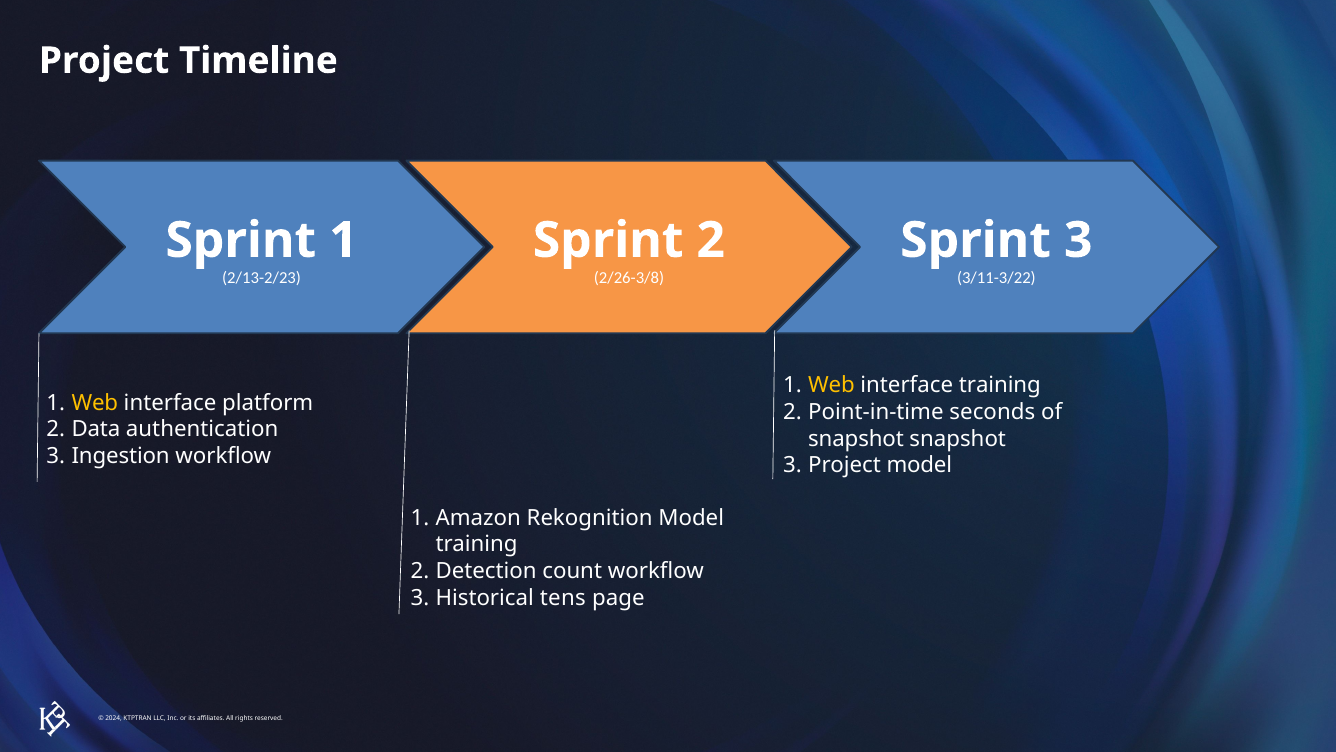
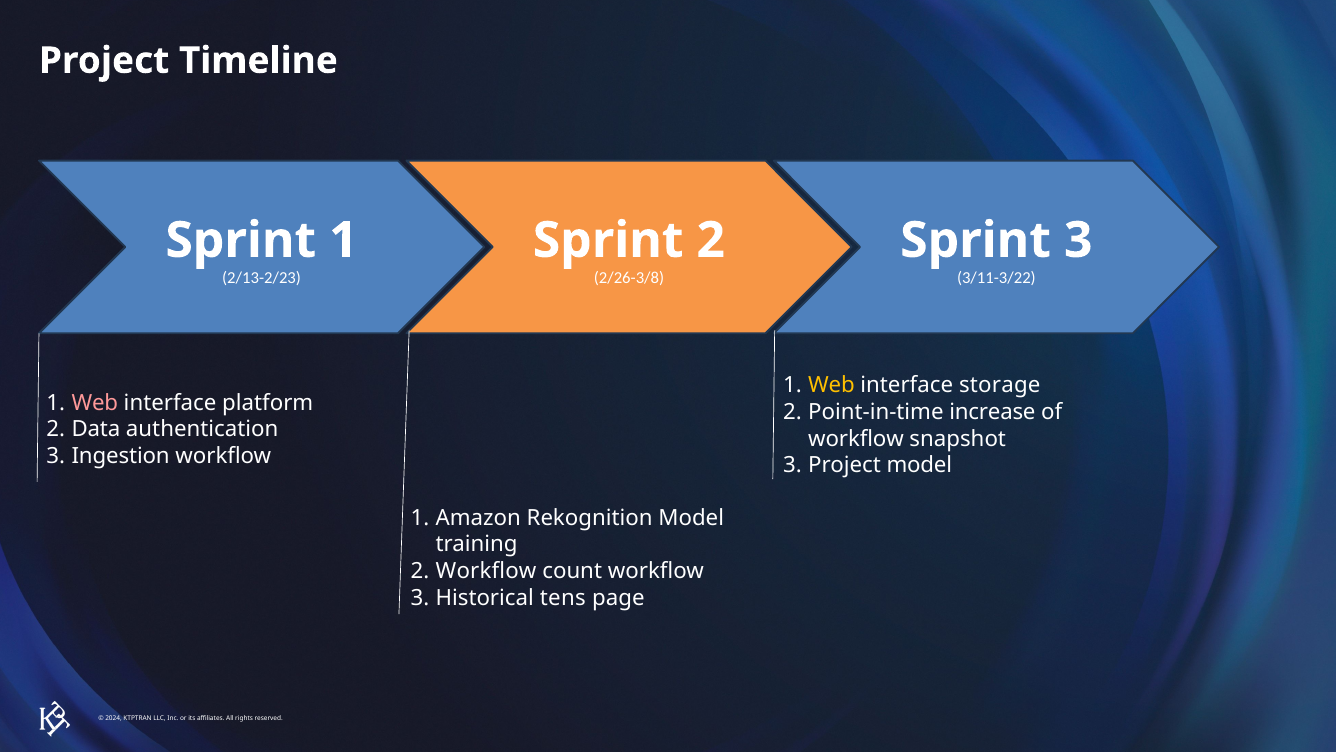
interface training: training -> storage (1000, 385)
Web colour: yellow -> pink (95, 403)
seconds: seconds -> increase (992, 412)
snapshot: snapshot -> workflow (856, 438)
2 Detection: Detection -> Workflow (486, 571)
